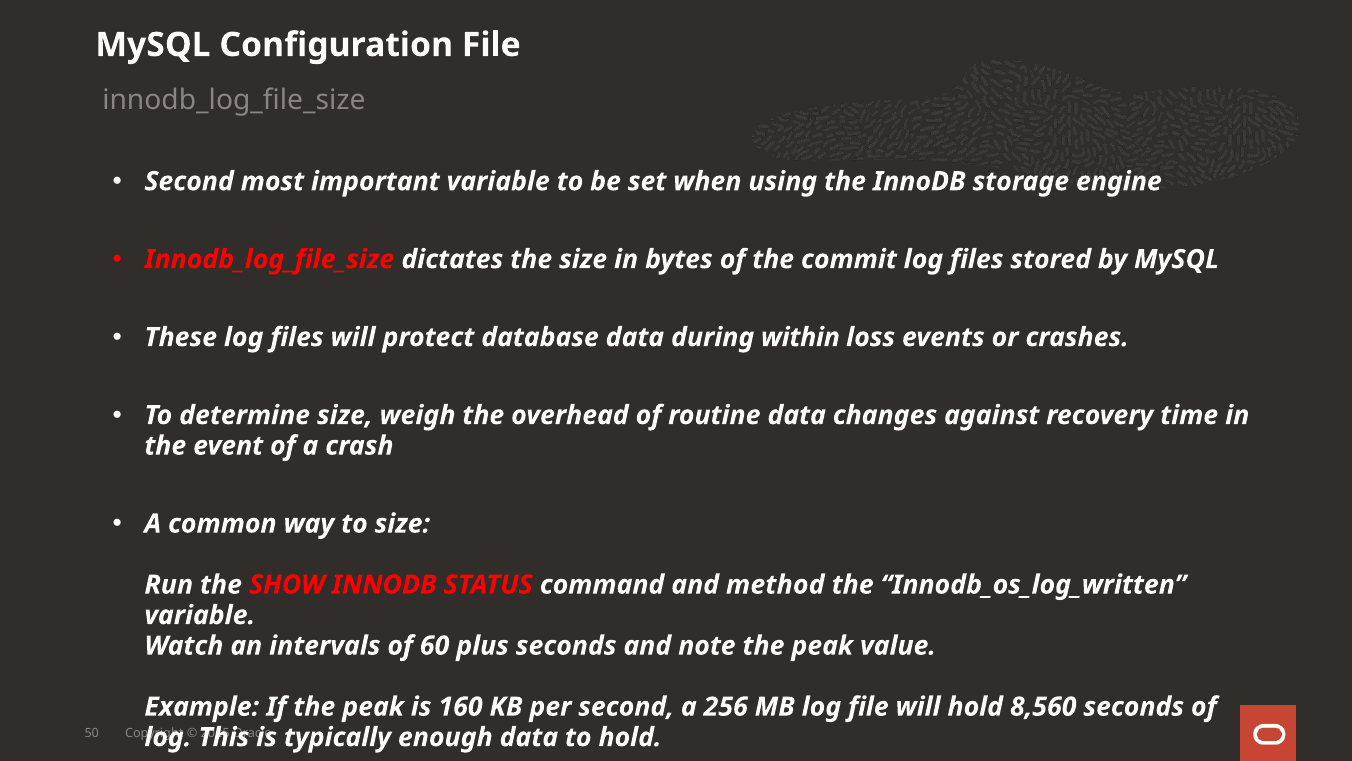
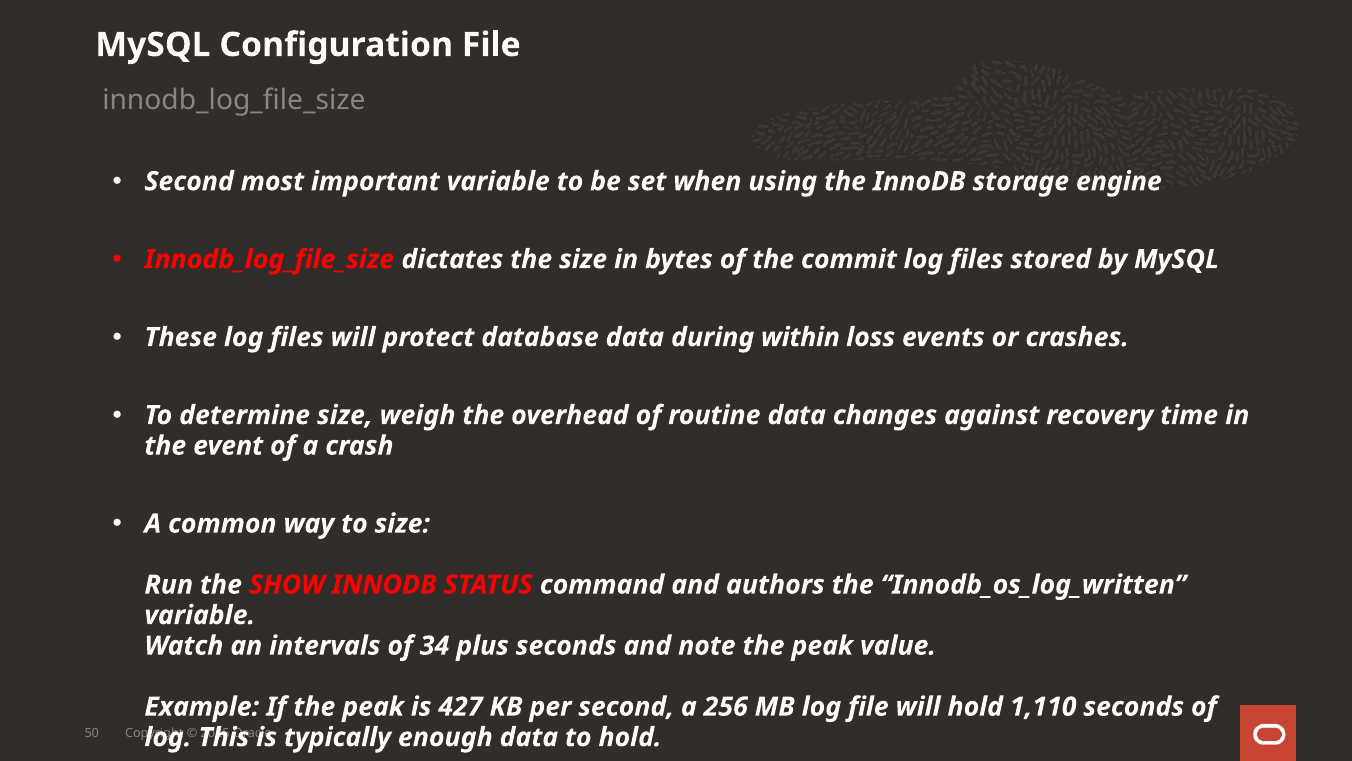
method: method -> authors (775, 584)
60: 60 -> 34 (435, 645)
160: 160 -> 427 (460, 706)
8,560: 8,560 -> 1,110 (1043, 706)
